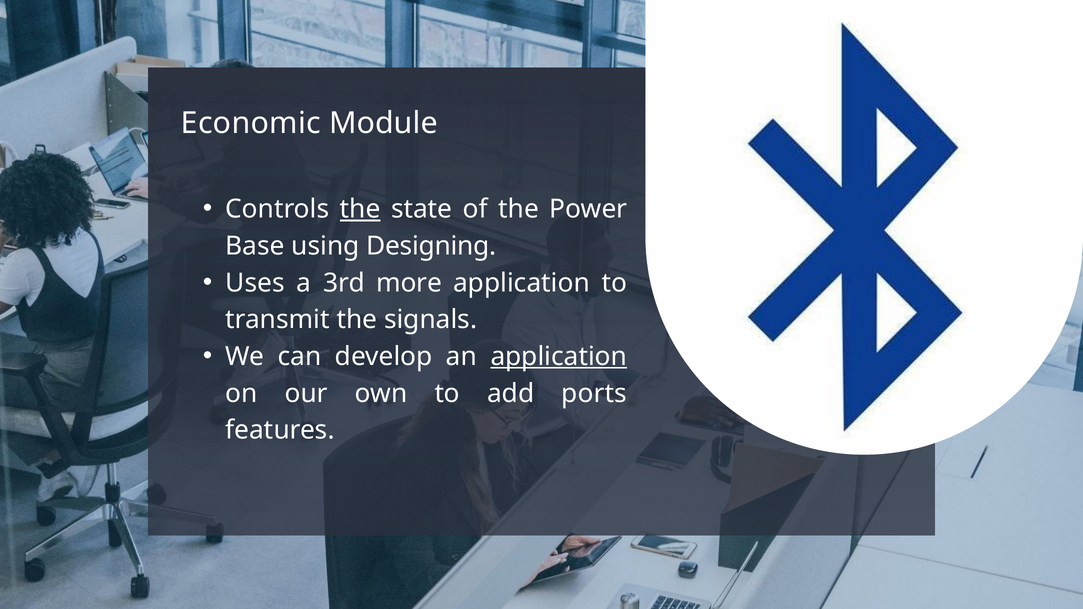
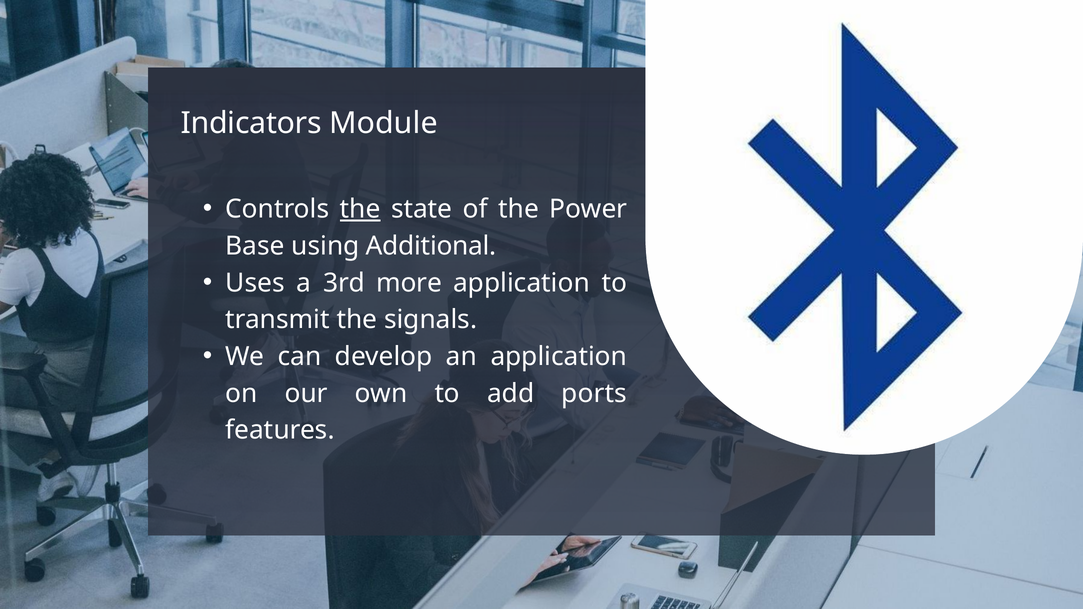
Economic: Economic -> Indicators (251, 123)
Designing: Designing -> Additional (431, 246)
application underline: present -> none (559, 357)
